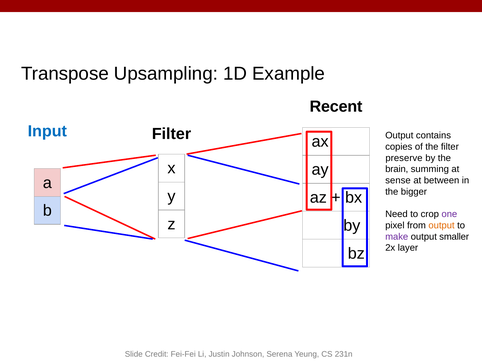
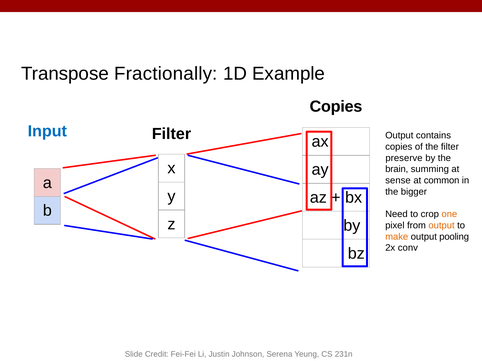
Upsampling: Upsampling -> Fractionally (166, 74)
Recent: Recent -> Copies (336, 107)
between: between -> common (442, 181)
one colour: purple -> orange (449, 214)
make colour: purple -> orange (397, 237)
smaller: smaller -> pooling (454, 237)
layer: layer -> conv (408, 248)
